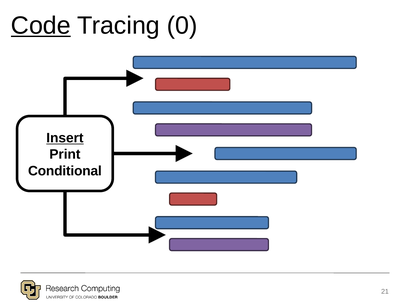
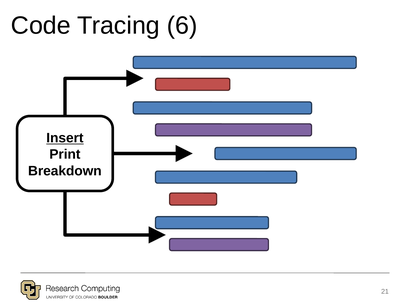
Code underline: present -> none (41, 26)
0: 0 -> 6 (182, 26)
Conditional: Conditional -> Breakdown (65, 171)
